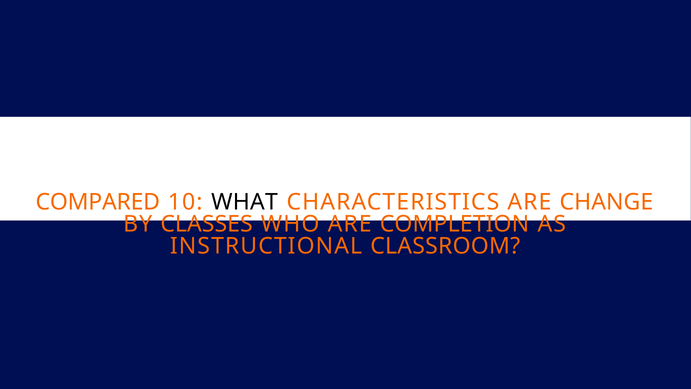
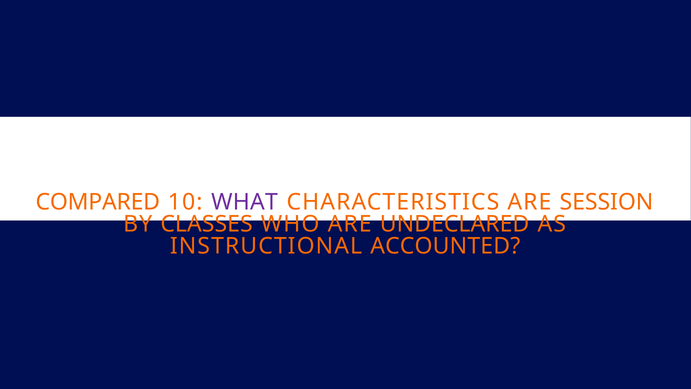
WHAT colour: black -> purple (245, 202)
CHANGE: CHANGE -> SESSION (606, 202)
COMPLETION: COMPLETION -> UNDECLARED (455, 224)
CLASSROOM: CLASSROOM -> ACCOUNTED (445, 246)
